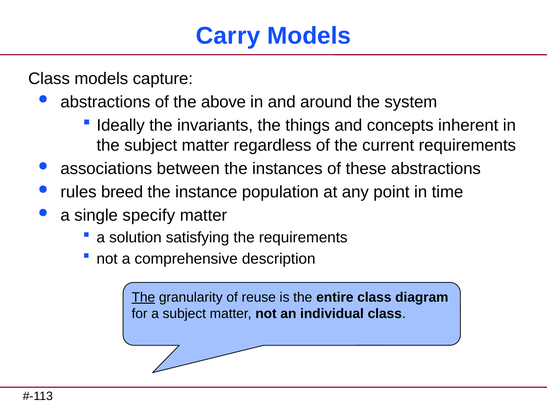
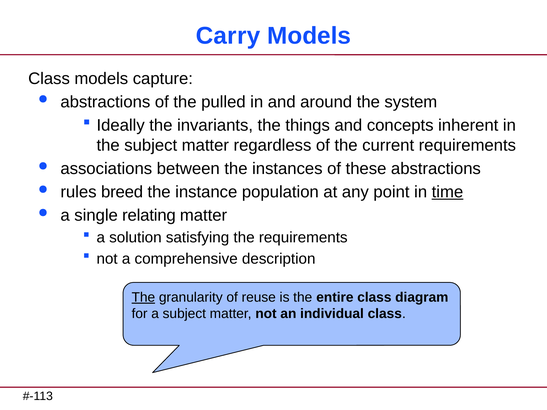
above: above -> pulled (223, 102)
time underline: none -> present (447, 192)
specify: specify -> relating (149, 216)
